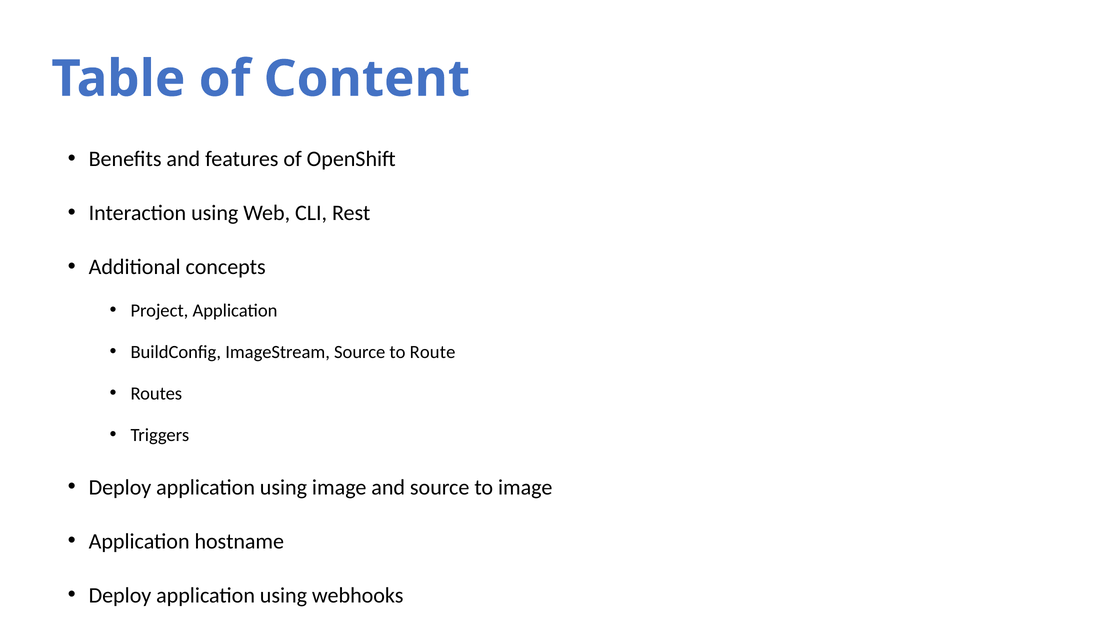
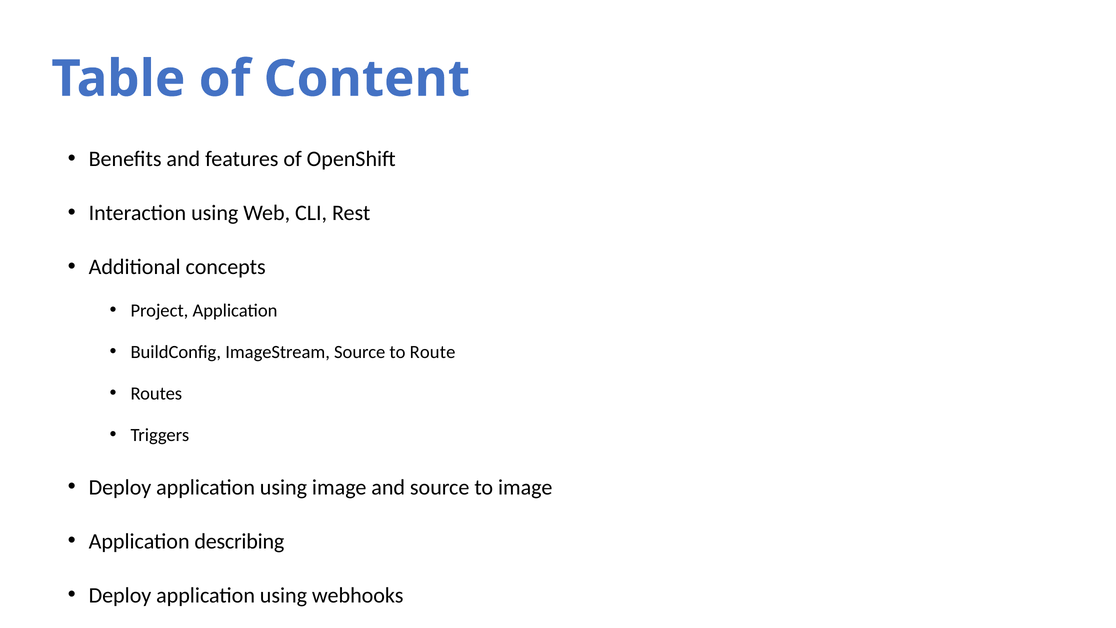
hostname: hostname -> describing (239, 541)
